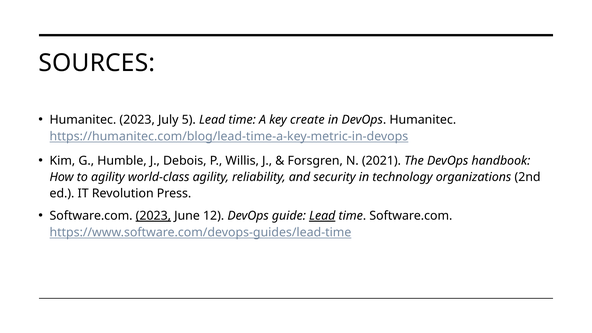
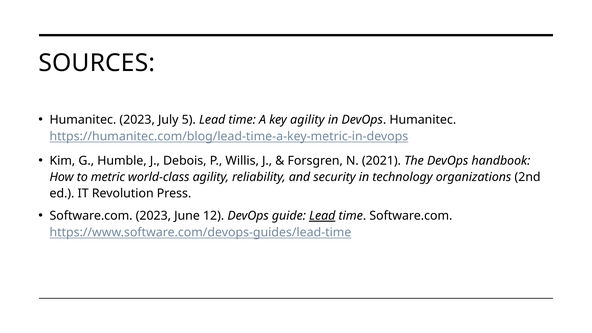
key create: create -> agility (307, 120)
to agility: agility -> metric (108, 177)
2023 underline: present -> none (153, 216)
